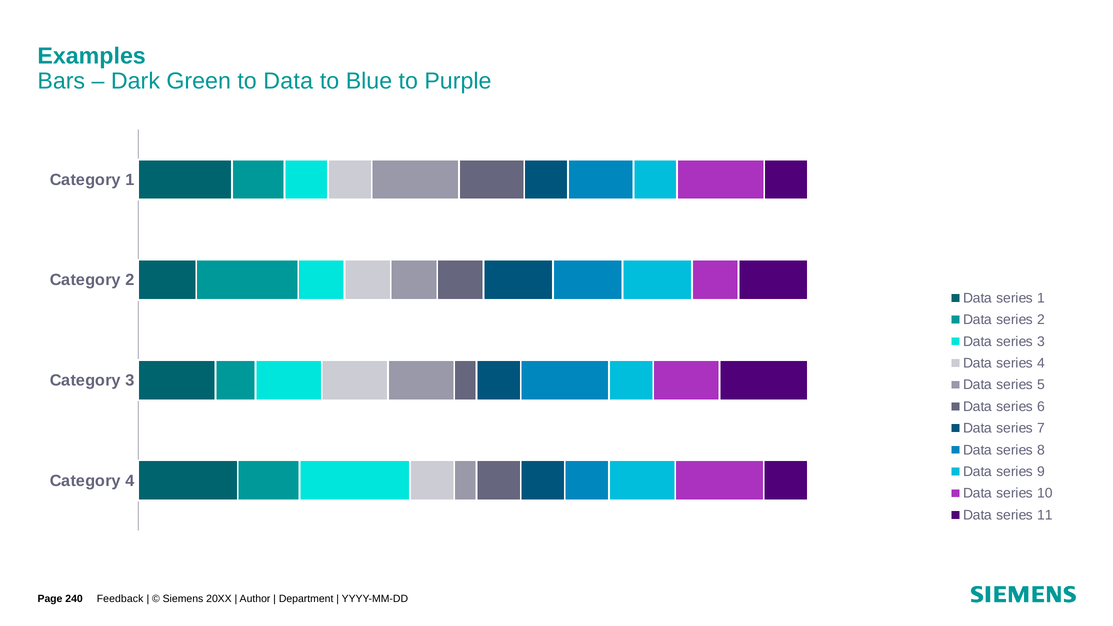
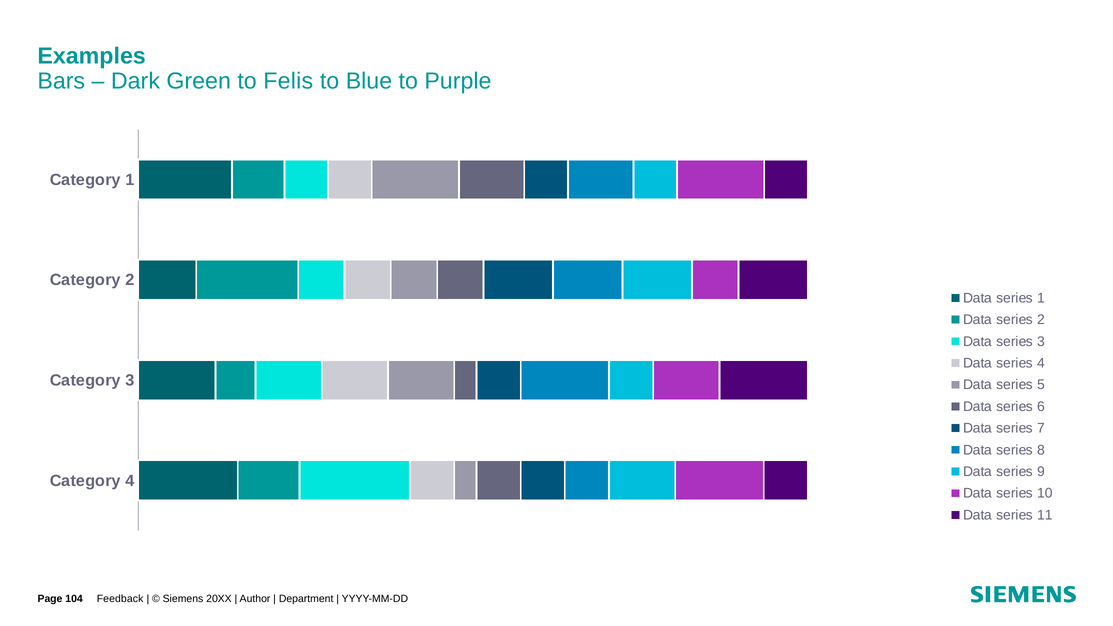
to Data: Data -> Felis (288, 81)
240: 240 -> 104 (74, 599)
